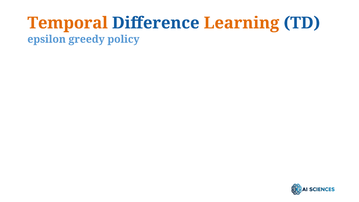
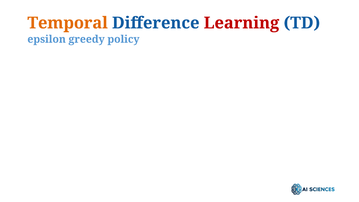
Learning colour: orange -> red (242, 23)
